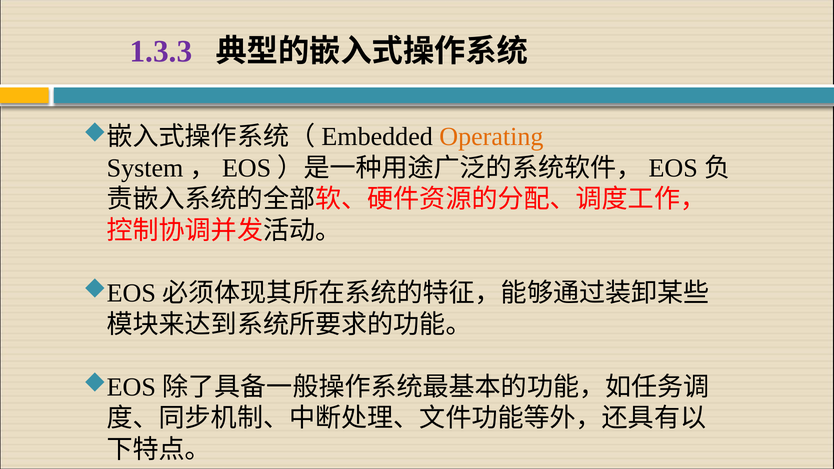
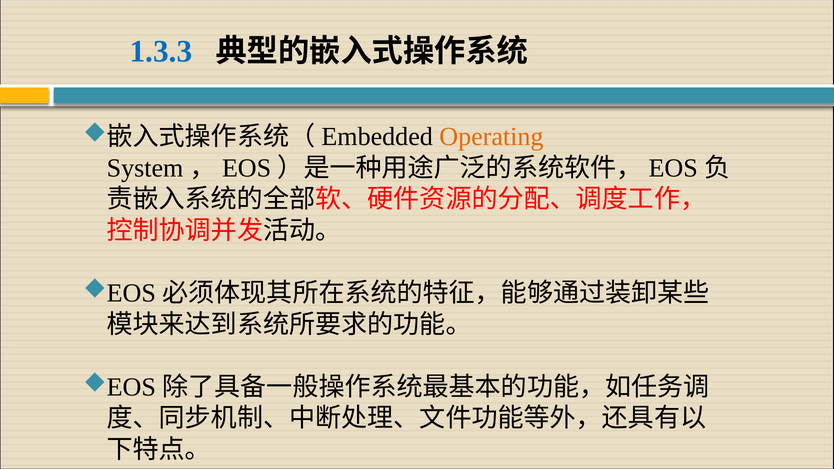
1.3.3 colour: purple -> blue (161, 52)
